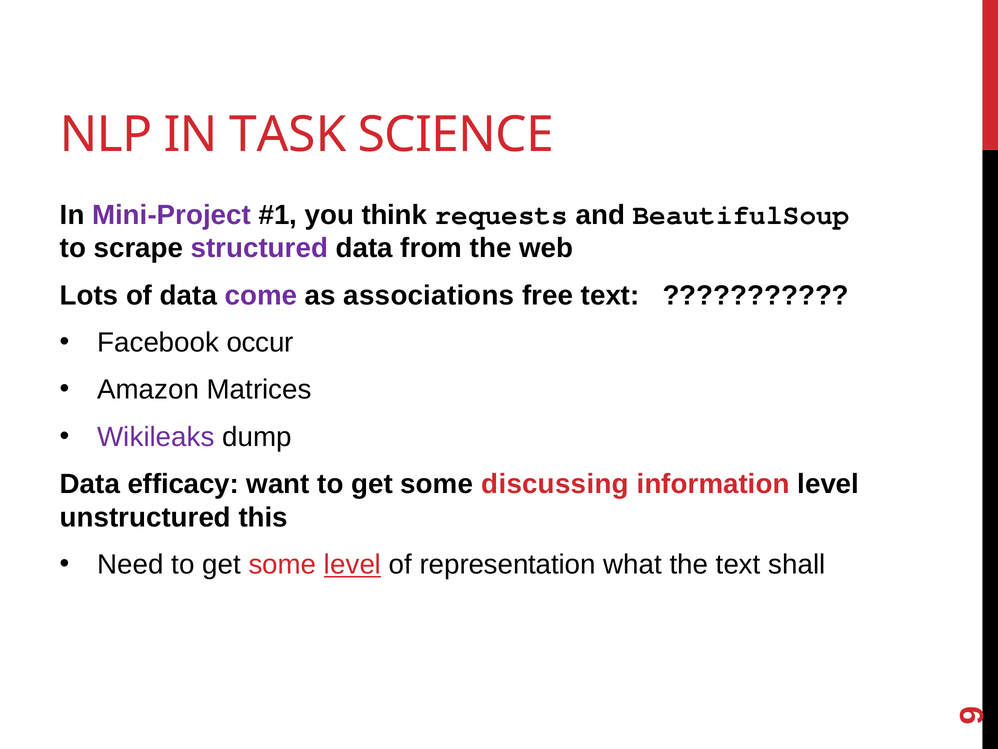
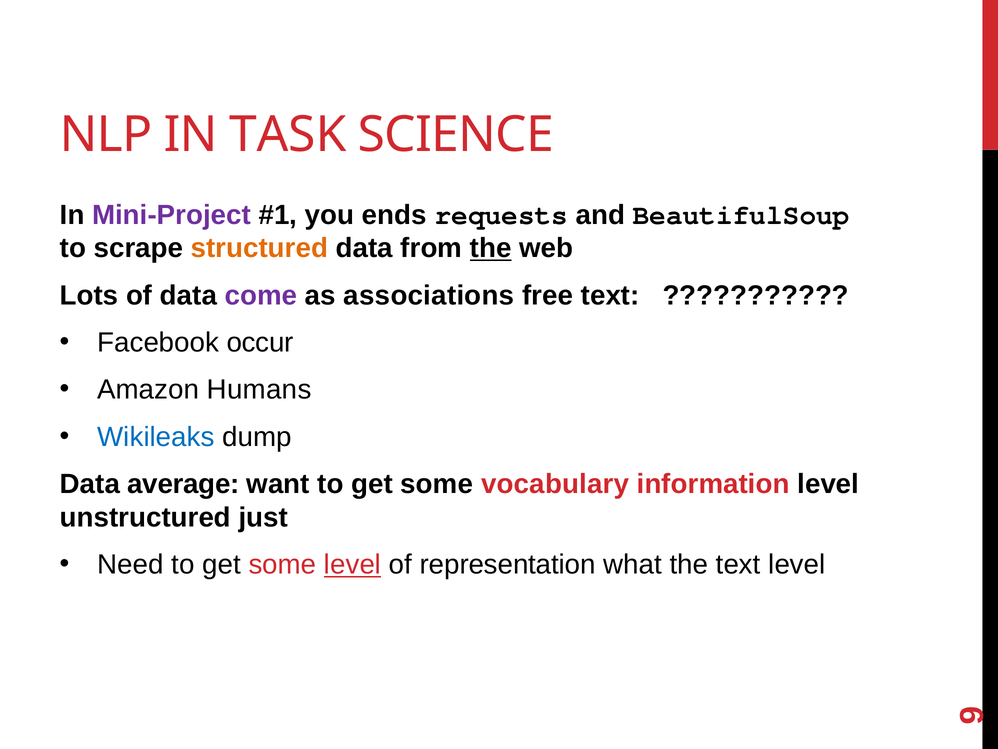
think: think -> ends (394, 215)
structured colour: purple -> orange (259, 248)
the underline: none -> present (491, 248)
Matrices: Matrices -> Humans (259, 390)
Wikileaks colour: purple -> blue (156, 437)
efficacy: efficacy -> average (183, 484)
discussing: discussing -> vocabulary (555, 484)
this: this -> just (263, 517)
text shall: shall -> level (797, 564)
